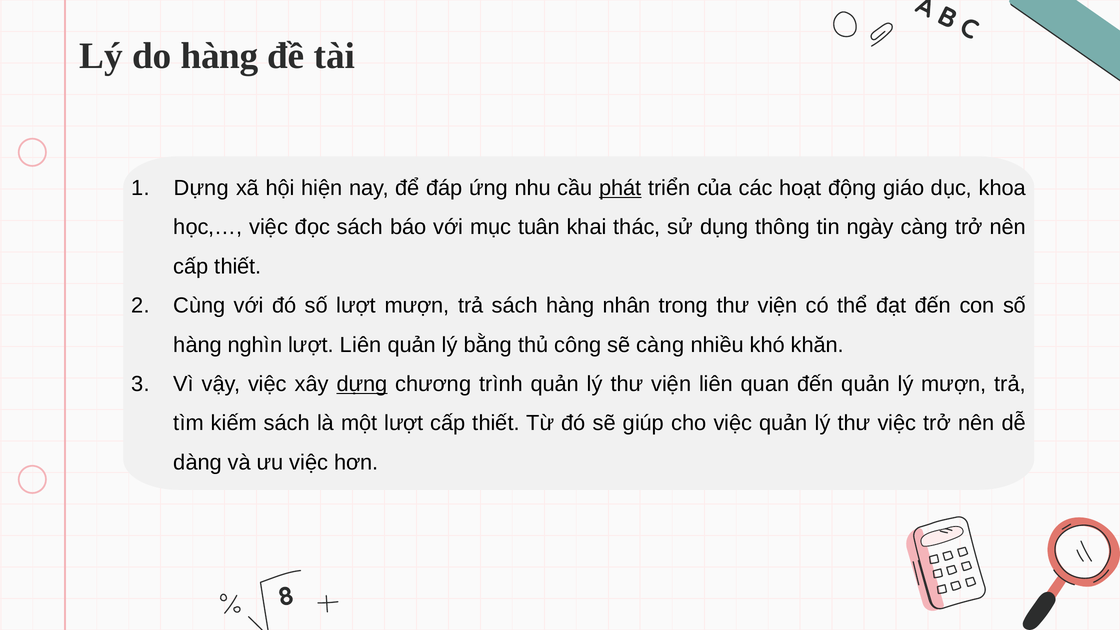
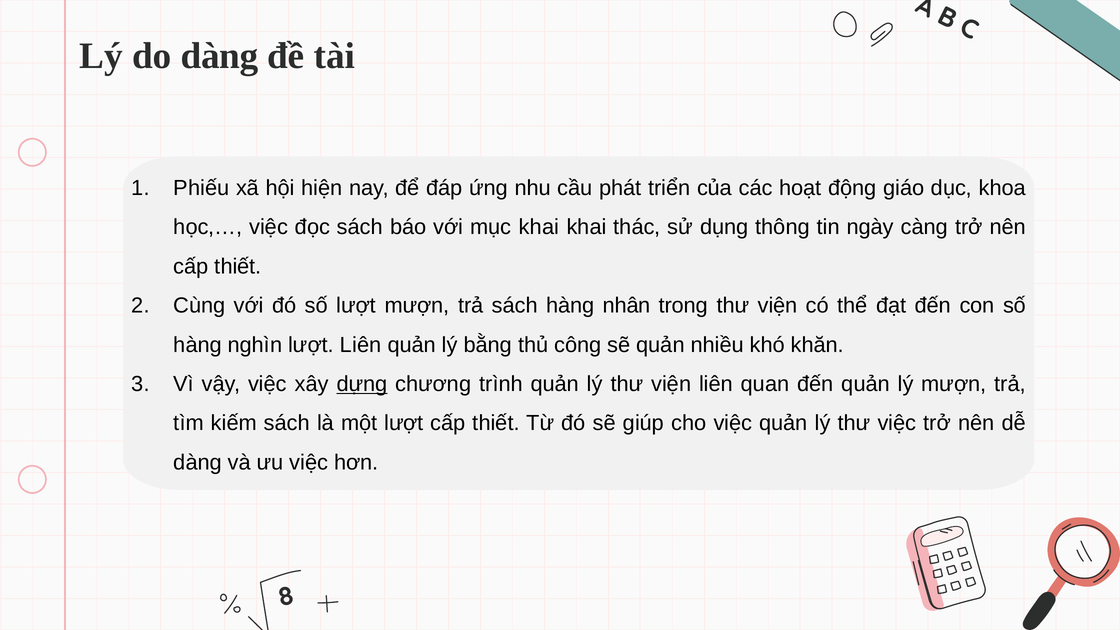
do hàng: hàng -> dàng (220, 56)
Dựng: Dựng -> Phiếu (201, 188)
phát underline: present -> none (620, 188)
mục tuân: tuân -> khai (539, 227)
sẽ càng: càng -> quản (660, 345)
